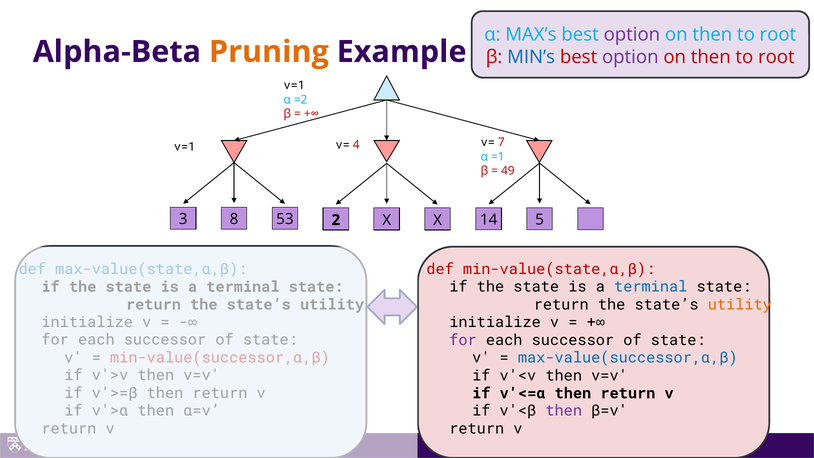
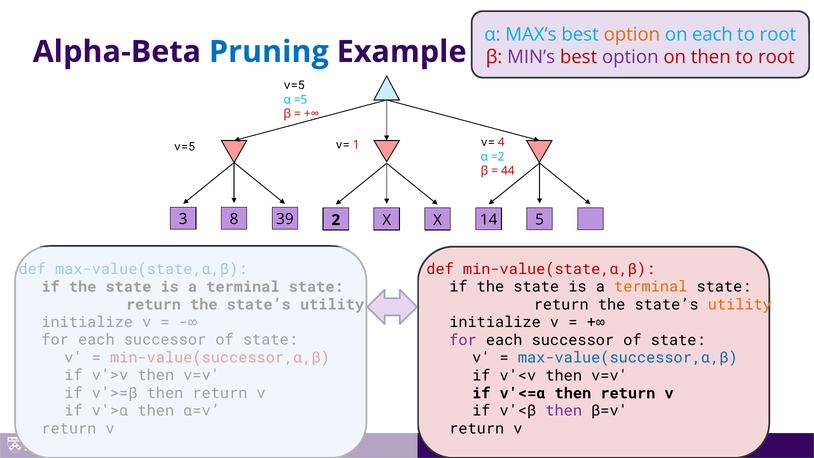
option colour: purple -> orange (632, 34)
then: then -> each (712, 34)
Pruning colour: orange -> blue (269, 52)
MIN’s colour: blue -> purple (531, 57)
v=1: v=1 -> v=5 (294, 85)
=2: =2 -> =5 (301, 100)
7: 7 -> 4 (501, 142)
v=1: v=1 -> v=5 (185, 147)
4: 4 -> 1 (356, 145)
=1: =1 -> =2 (498, 157)
49: 49 -> 44 (508, 171)
53: 53 -> 39 (285, 219)
terminal colour: blue -> orange (651, 287)
